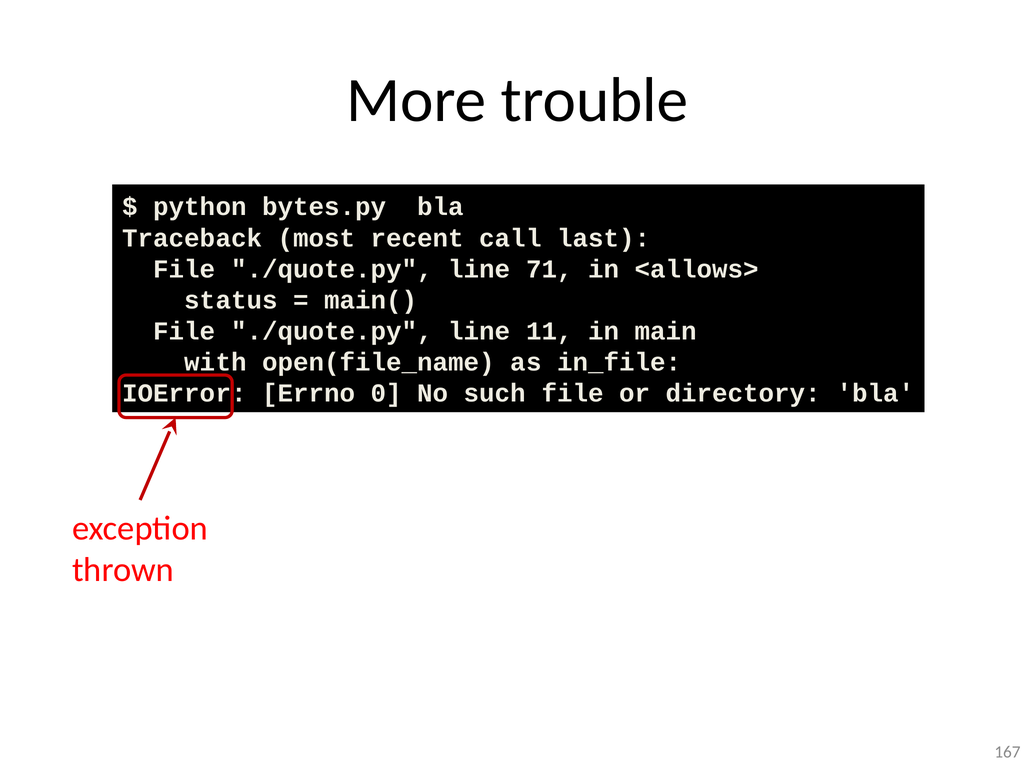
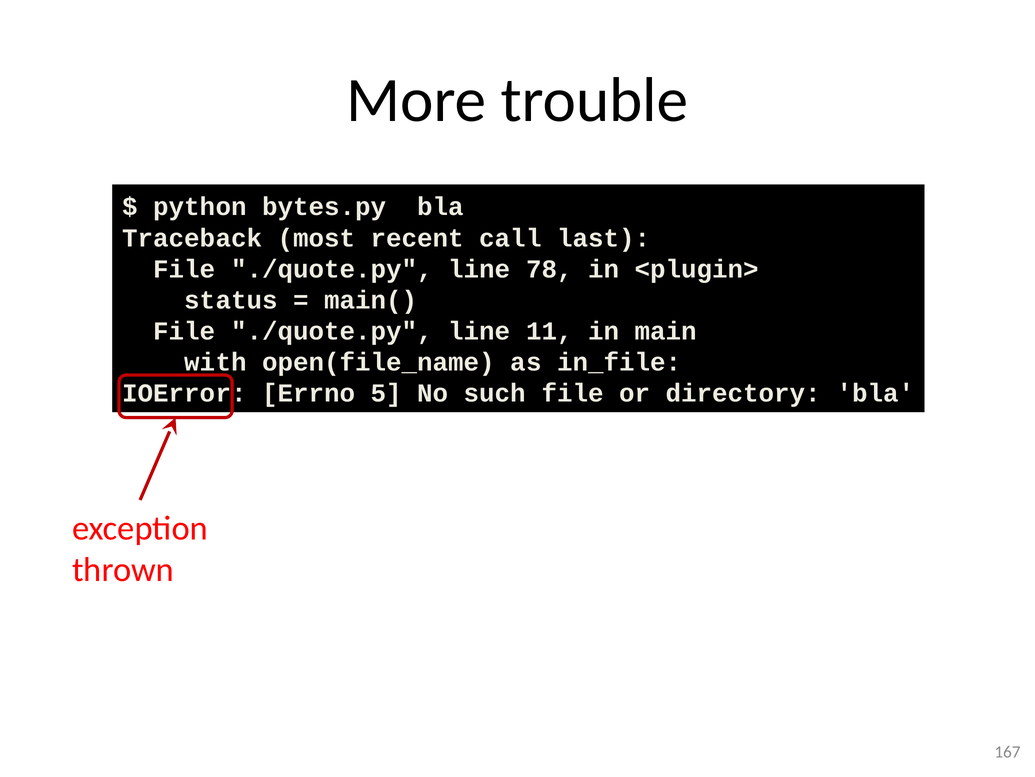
71: 71 -> 78 (549, 269)
<allows>: <allows> -> <plugin> (697, 269)
0: 0 -> 5 (386, 393)
